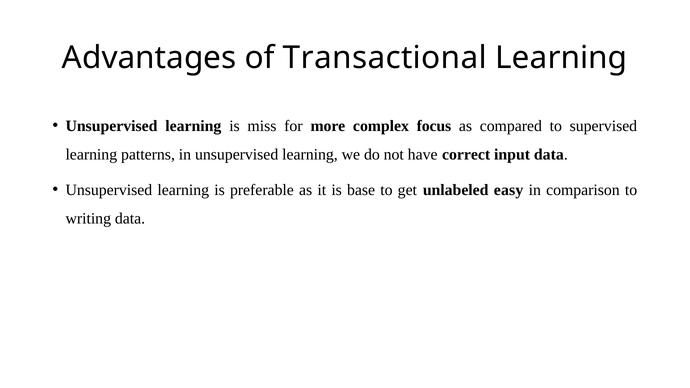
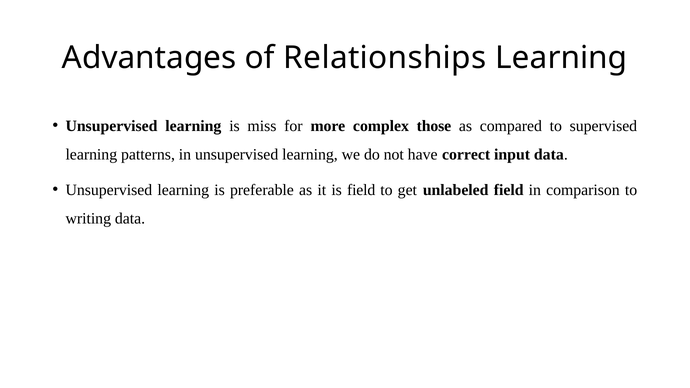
Transactional: Transactional -> Relationships (385, 58)
focus: focus -> those (434, 126)
is base: base -> field (361, 190)
unlabeled easy: easy -> field (509, 190)
